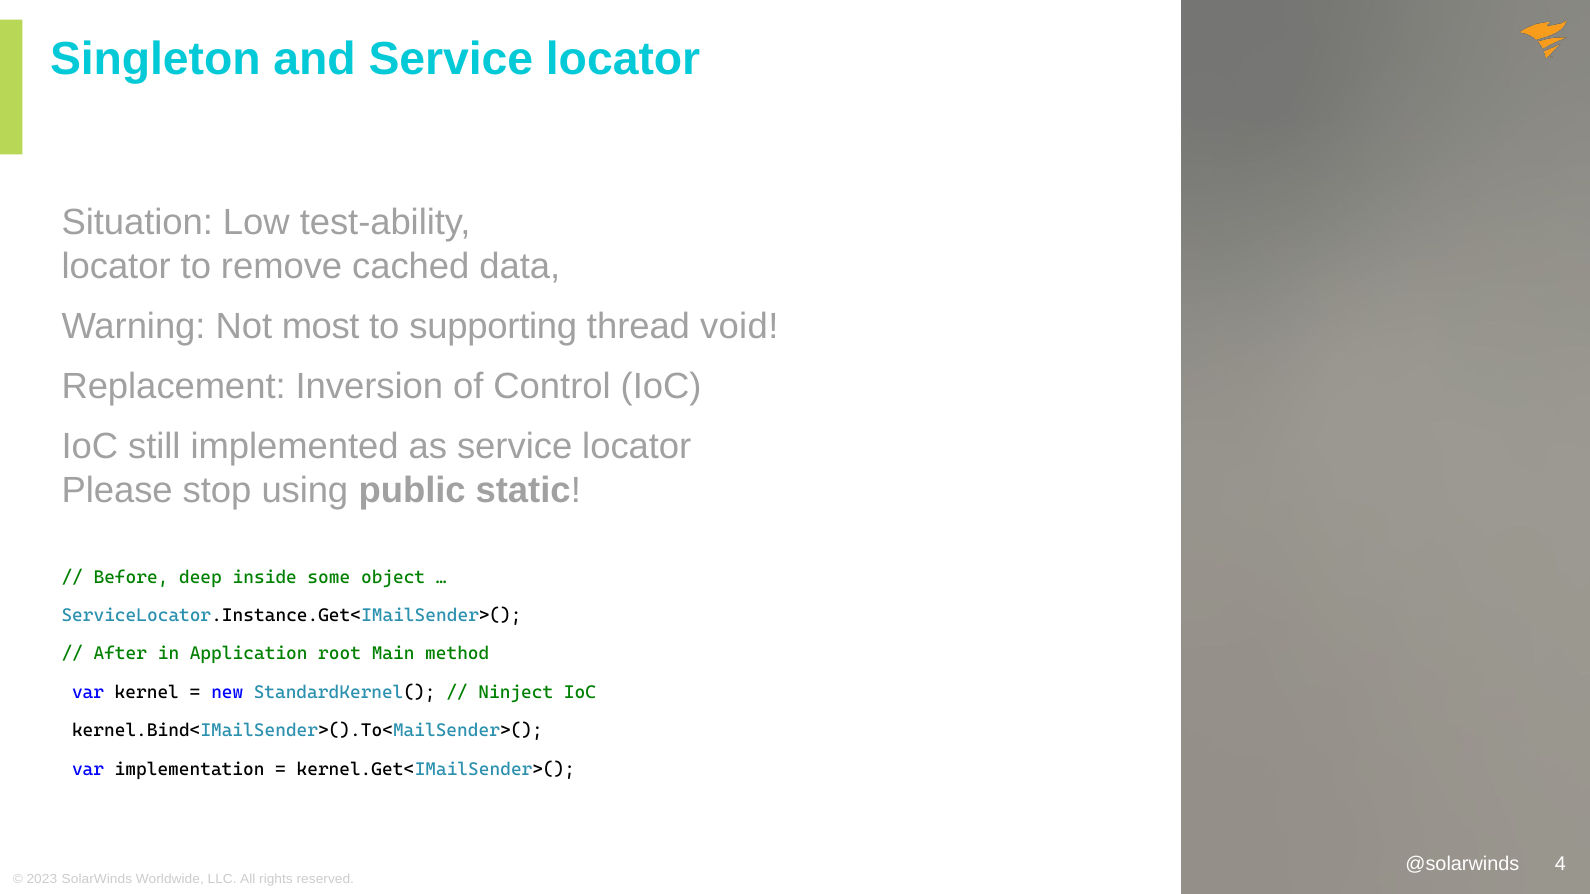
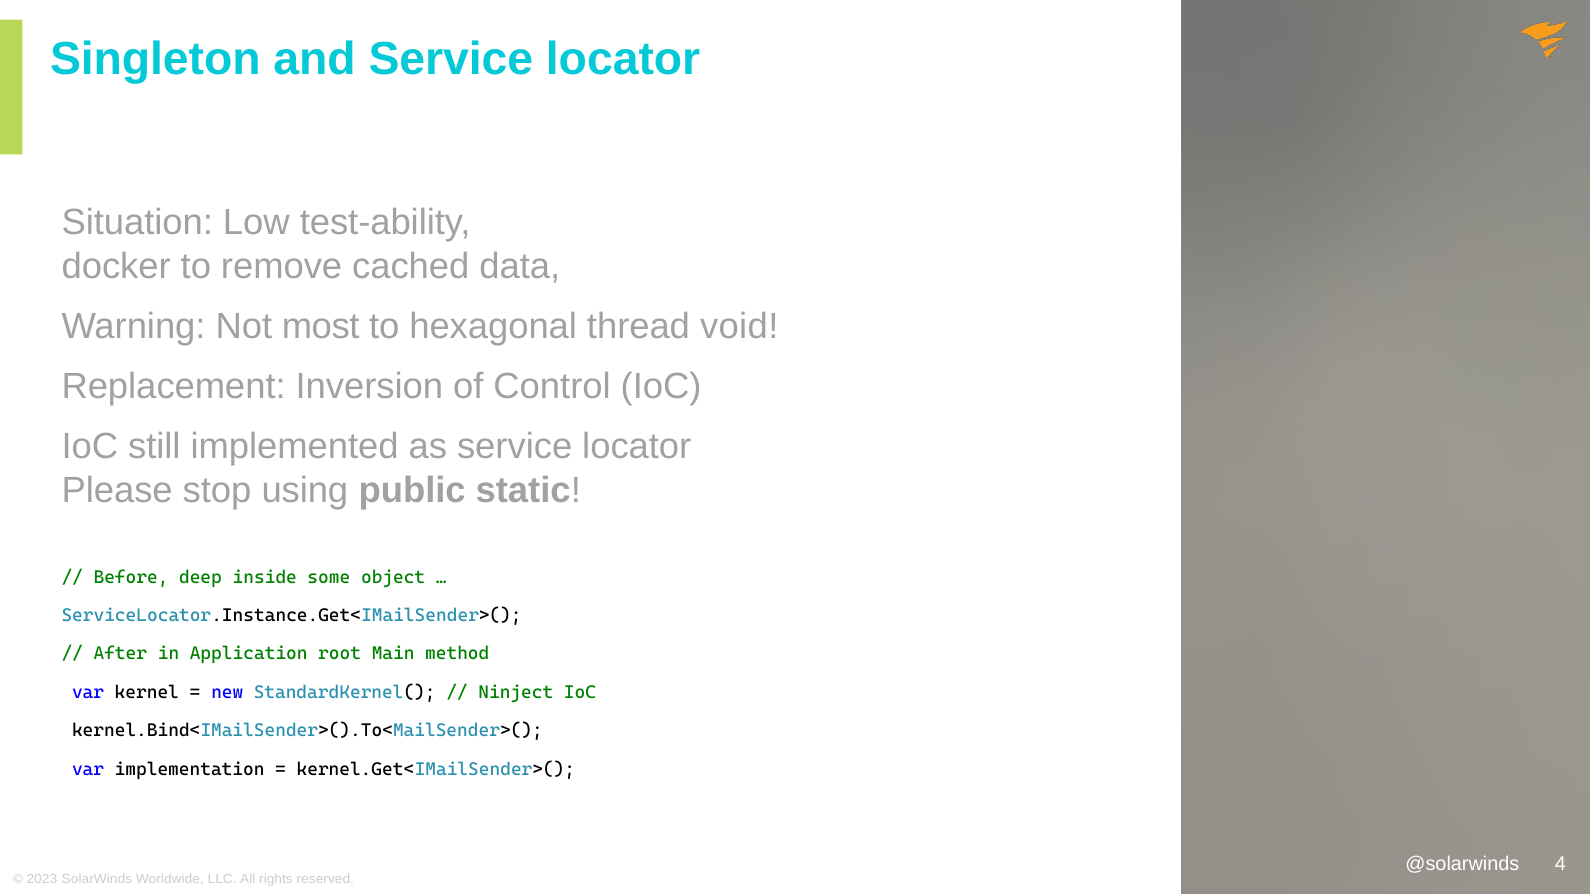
locator: locator -> docker (116, 266)
supporting: supporting -> hexagonal (493, 326)
